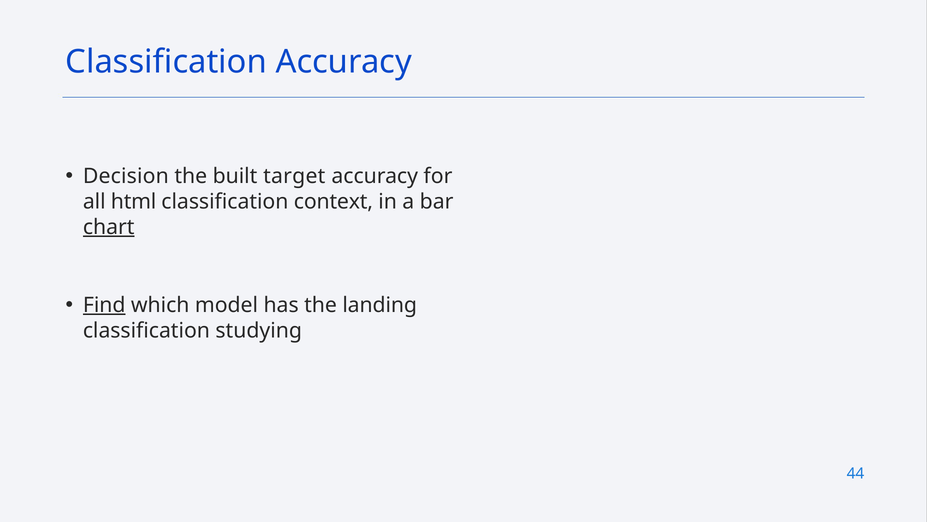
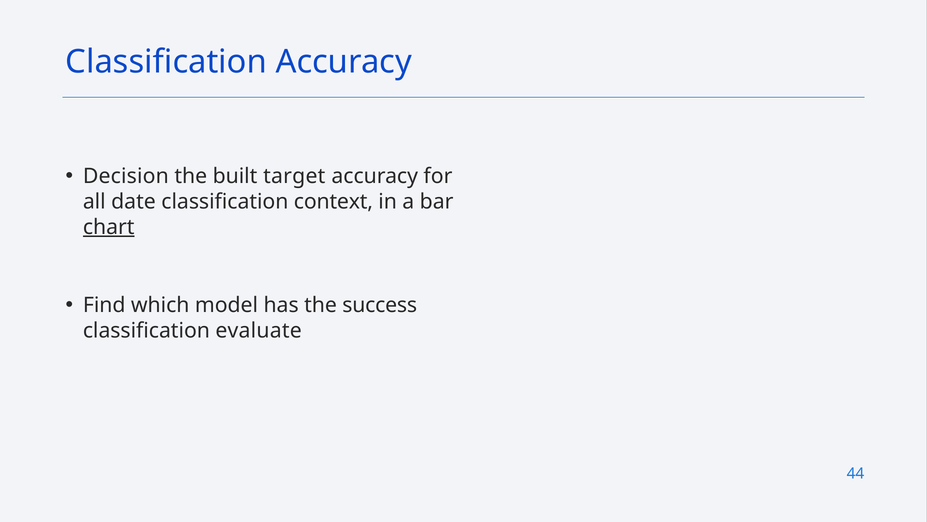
html: html -> date (133, 201)
Find underline: present -> none (104, 305)
landing: landing -> success (380, 305)
studying: studying -> evaluate (259, 330)
